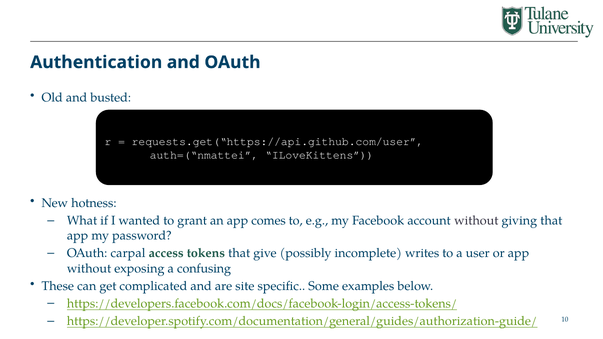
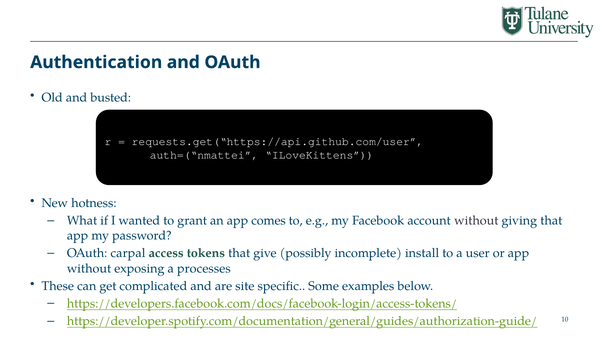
writes: writes -> install (422, 253)
confusing: confusing -> processes (204, 269)
